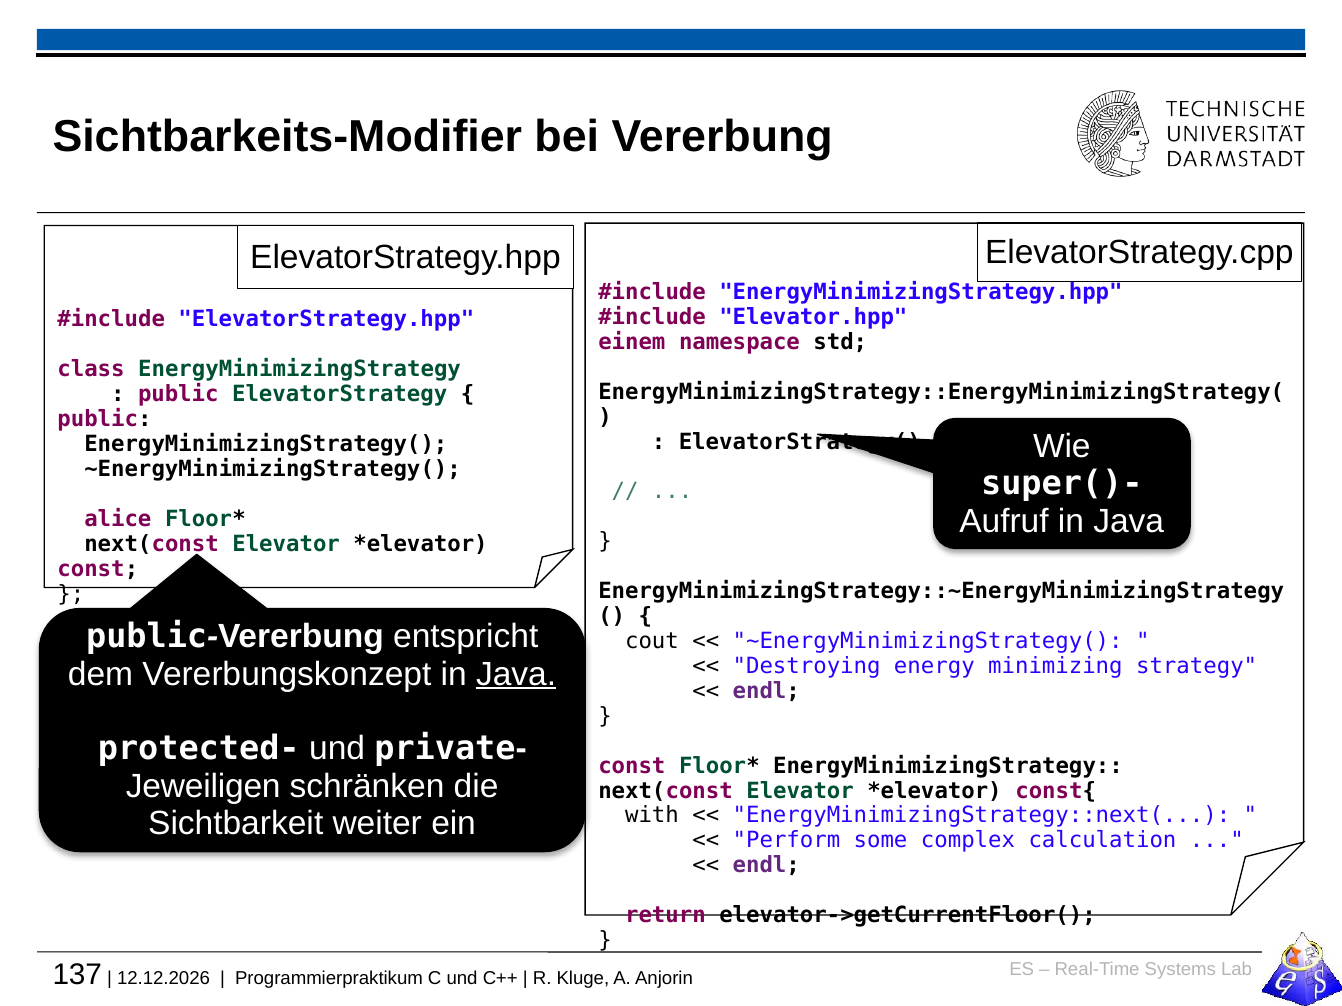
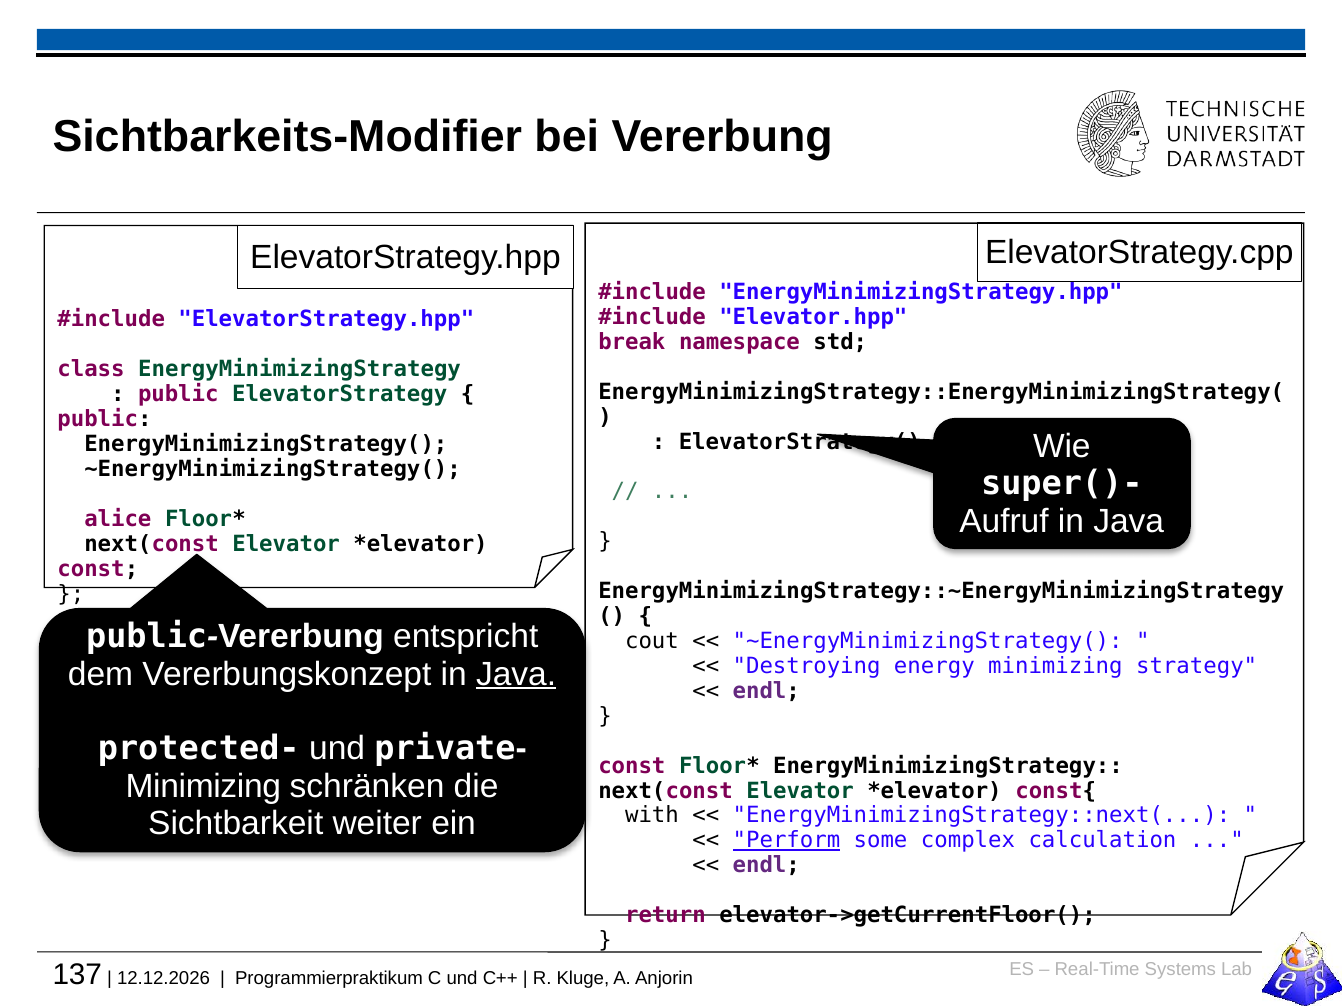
einem: einem -> break (632, 342)
Jeweiligen: Jeweiligen -> Minimizing (203, 787)
Perform underline: none -> present (786, 841)
